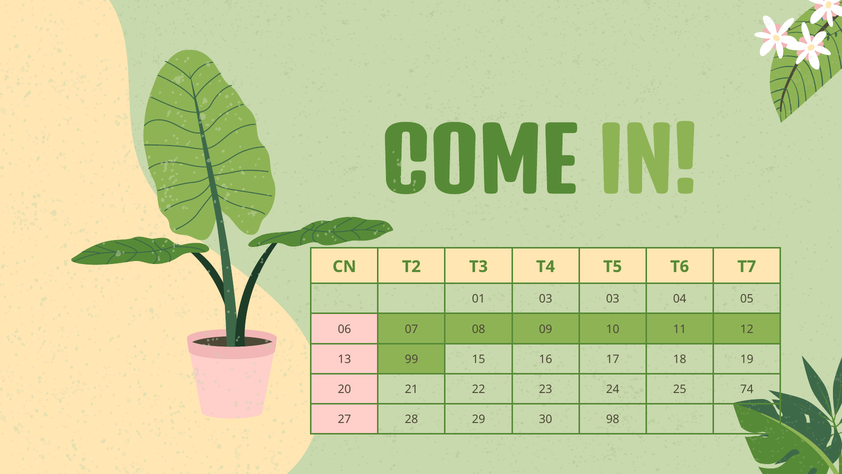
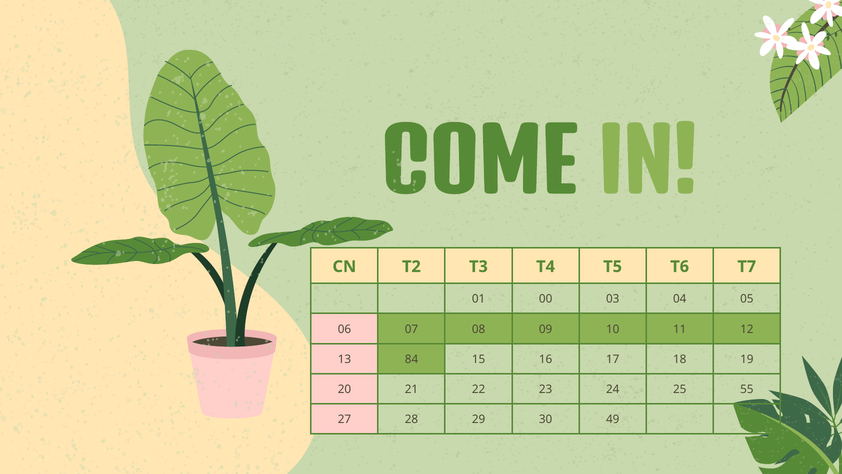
01 03: 03 -> 00 (546, 299)
99: 99 -> 84 (412, 359)
74: 74 -> 55 (747, 389)
98: 98 -> 49 (613, 419)
